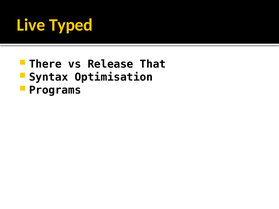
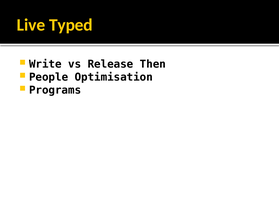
There: There -> Write (45, 64)
That: That -> Then (153, 64)
Syntax: Syntax -> People (49, 77)
